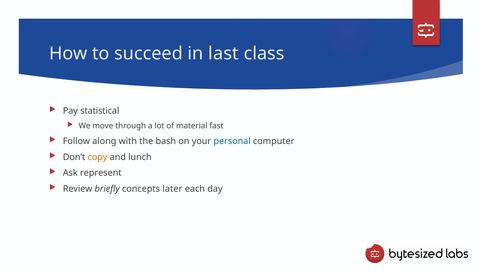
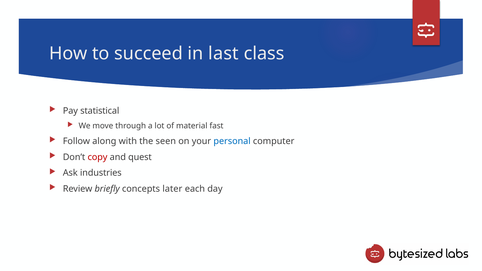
bash: bash -> seen (166, 141)
copy colour: orange -> red (98, 157)
lunch: lunch -> quest (140, 157)
represent: represent -> industries (101, 173)
